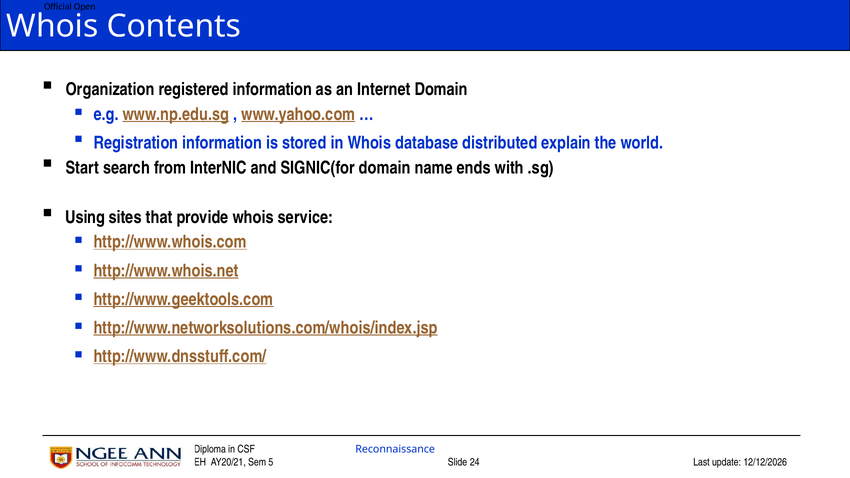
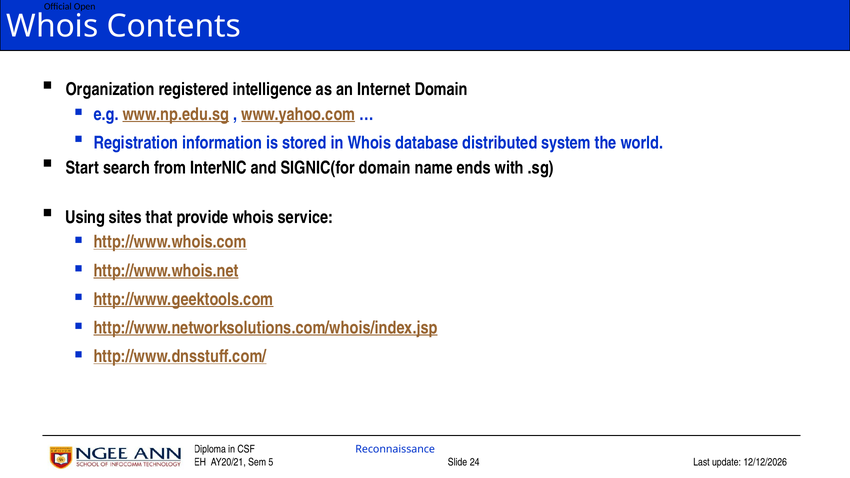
registered information: information -> intelligence (272, 89)
explain: explain -> system (566, 143)
